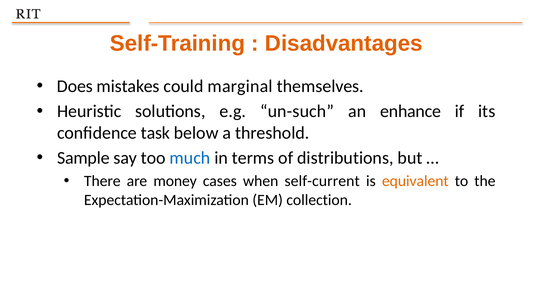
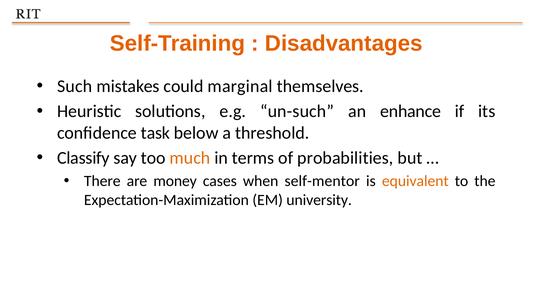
Does: Does -> Such (75, 86)
Sample: Sample -> Classify (83, 158)
much colour: blue -> orange (190, 158)
distributions: distributions -> probabilities (345, 158)
self-current: self-current -> self-mentor (322, 181)
collection: collection -> university (319, 200)
